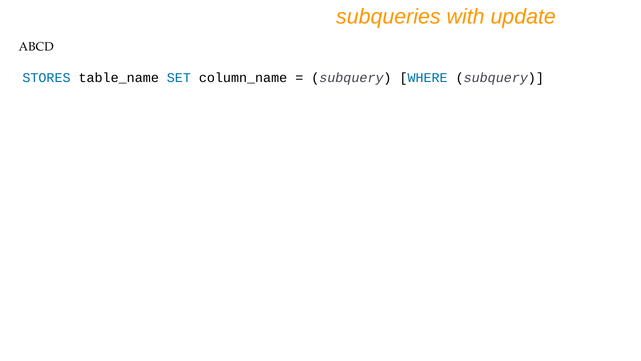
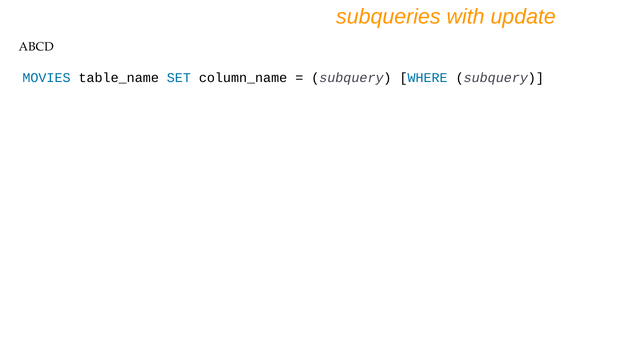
STORES: STORES -> MOVIES (46, 78)
